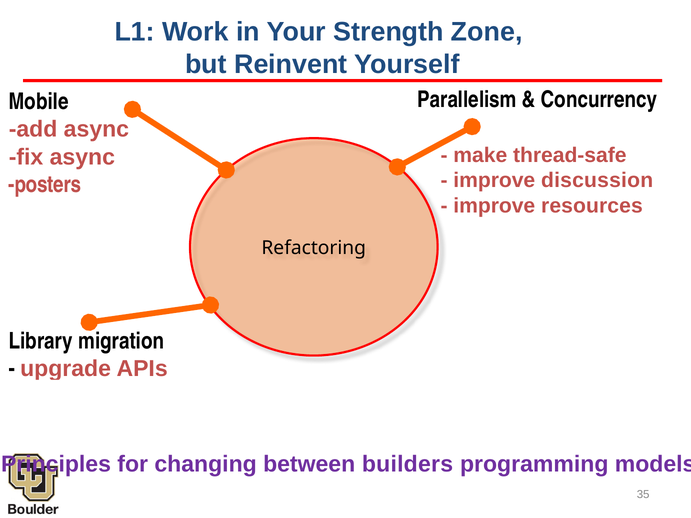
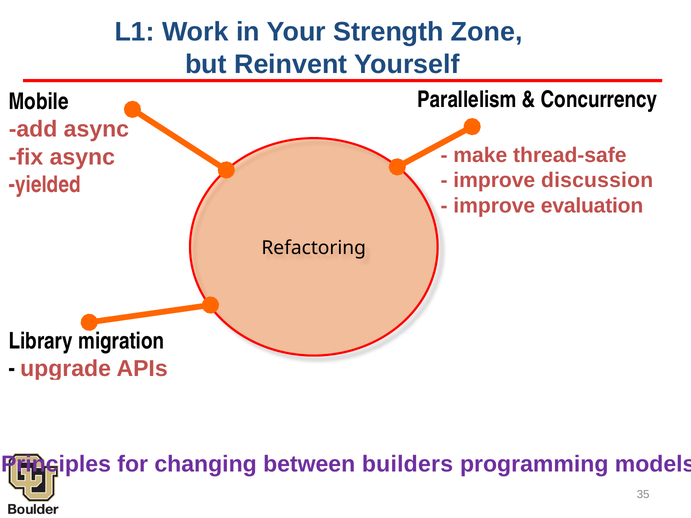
posters: posters -> yielded (45, 185)
resources: resources -> evaluation (592, 206)
